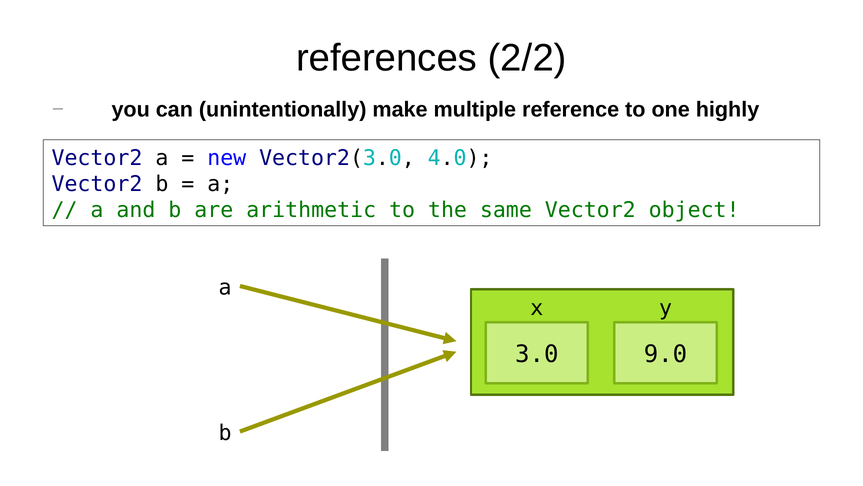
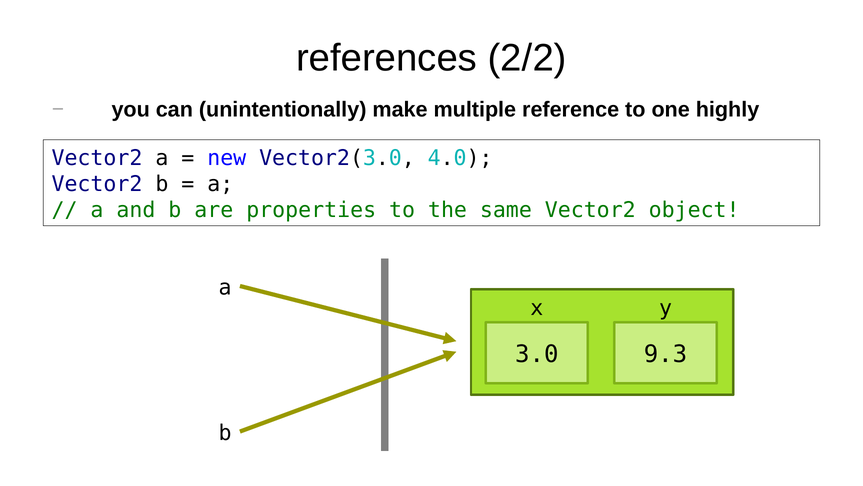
arithmetic: arithmetic -> properties (311, 210)
9.0: 9.0 -> 9.3 (665, 354)
